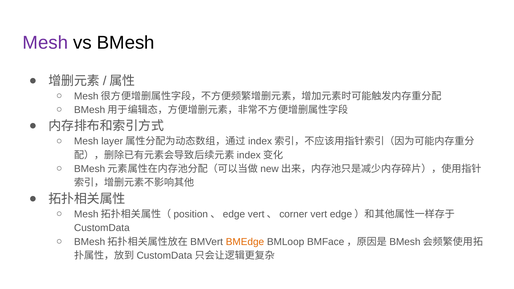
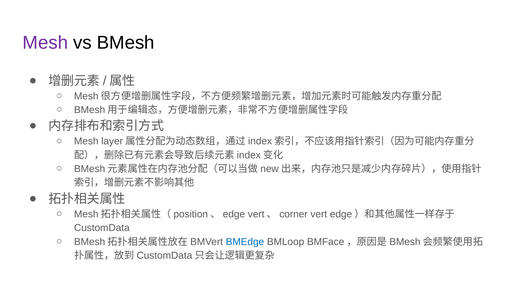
BMEdge colour: orange -> blue (245, 242)
